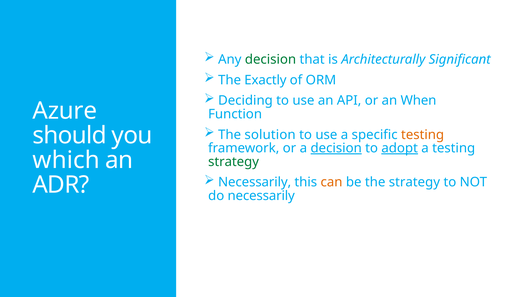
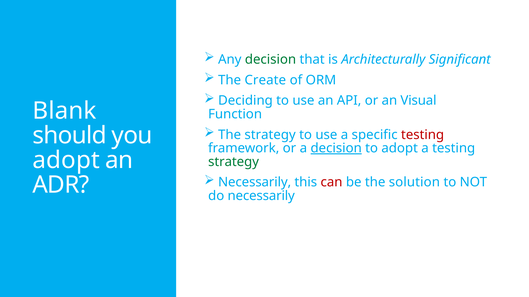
Exactly: Exactly -> Create (265, 80)
When: When -> Visual (419, 101)
Azure: Azure -> Blank (65, 111)
The solution: solution -> strategy (270, 135)
testing colour: orange -> red (423, 135)
adopt underline: present -> none (400, 148)
which: which -> adopt (66, 161)
can colour: orange -> red (332, 183)
the strategy: strategy -> solution (414, 183)
